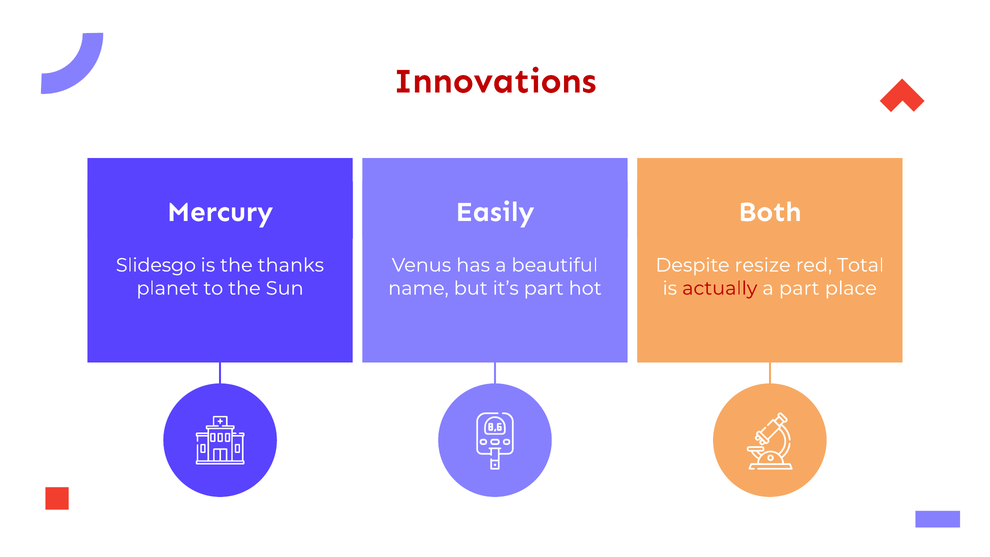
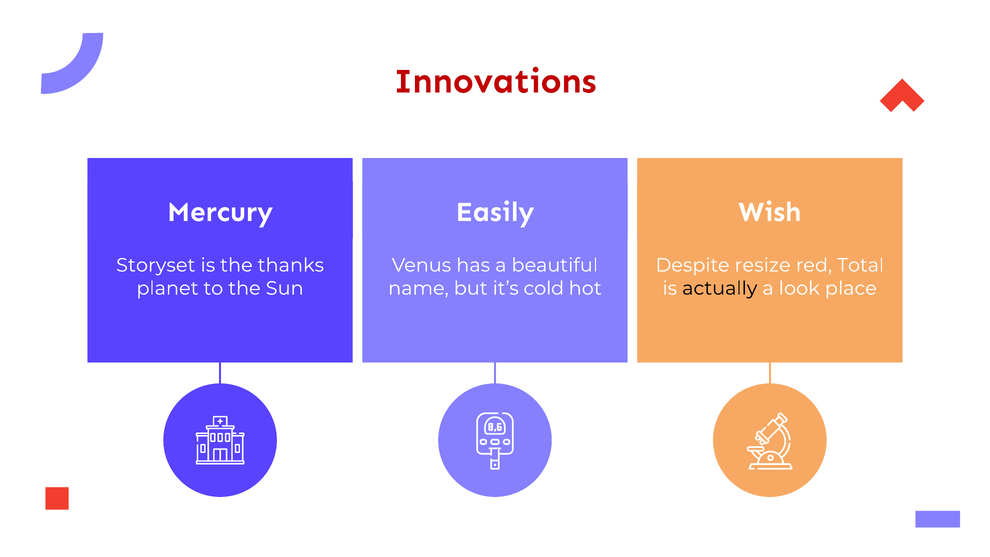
Both: Both -> Wish (770, 212)
Slidesgo: Slidesgo -> Storyset (156, 265)
it’s part: part -> cold (544, 288)
actually colour: red -> black (720, 288)
a part: part -> look (799, 288)
